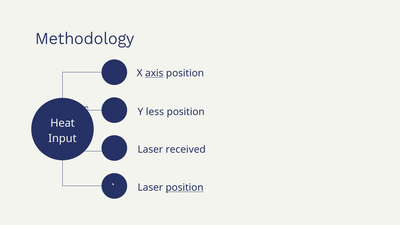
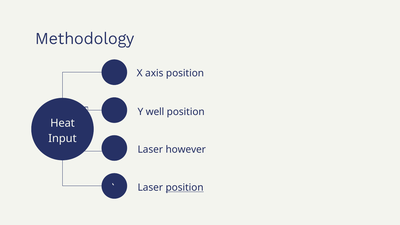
axis underline: present -> none (154, 73)
less: less -> well (155, 112)
received: received -> however (186, 150)
